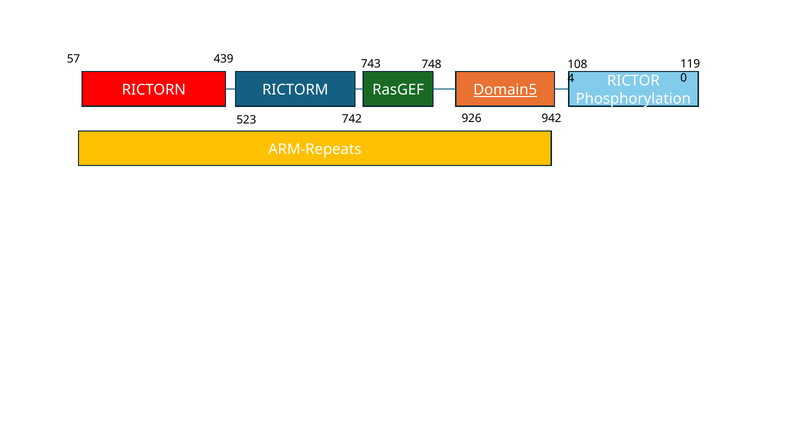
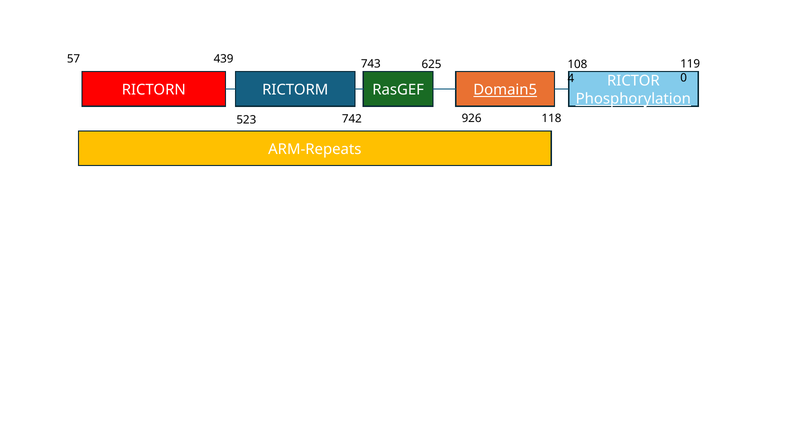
748: 748 -> 625 (432, 64)
Phosphorylation underline: none -> present (633, 99)
942: 942 -> 118 (552, 118)
